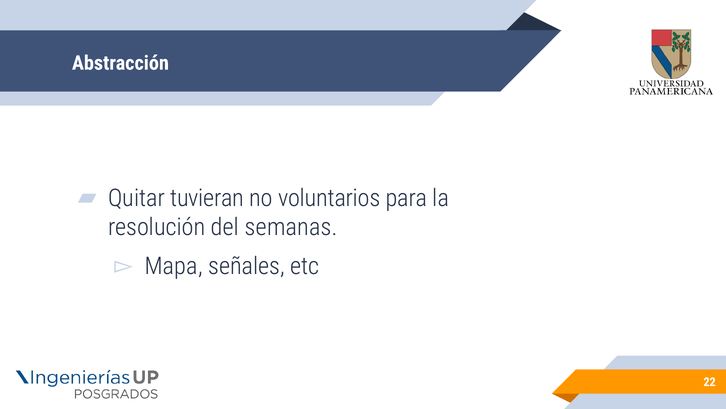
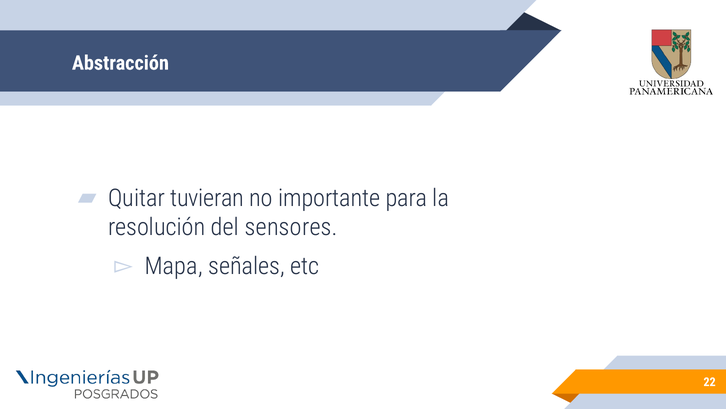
voluntarios: voluntarios -> importante (329, 198)
semanas: semanas -> sensores (291, 227)
